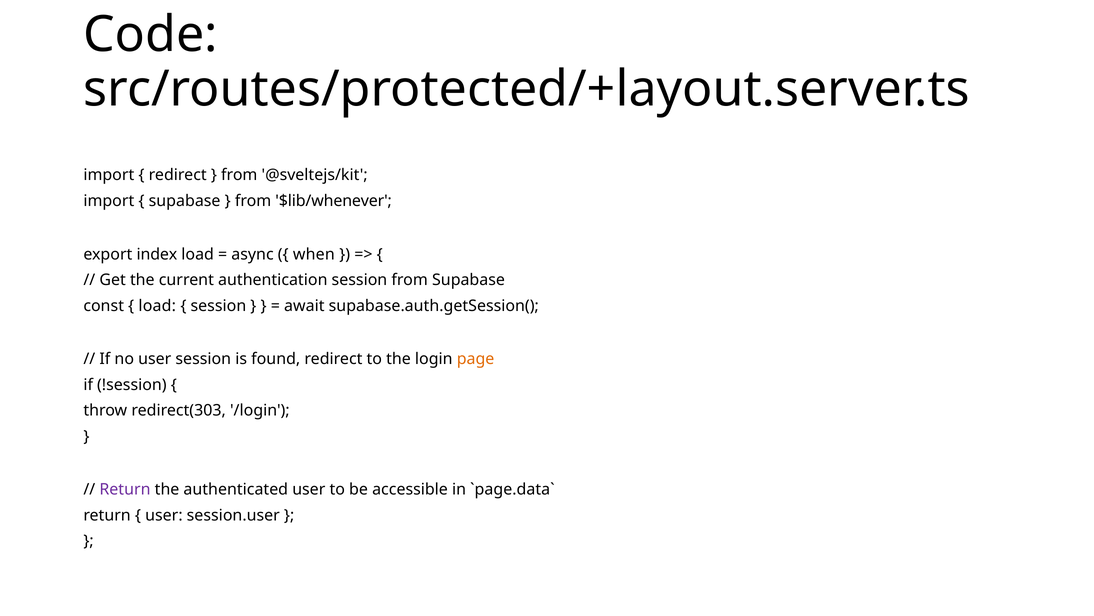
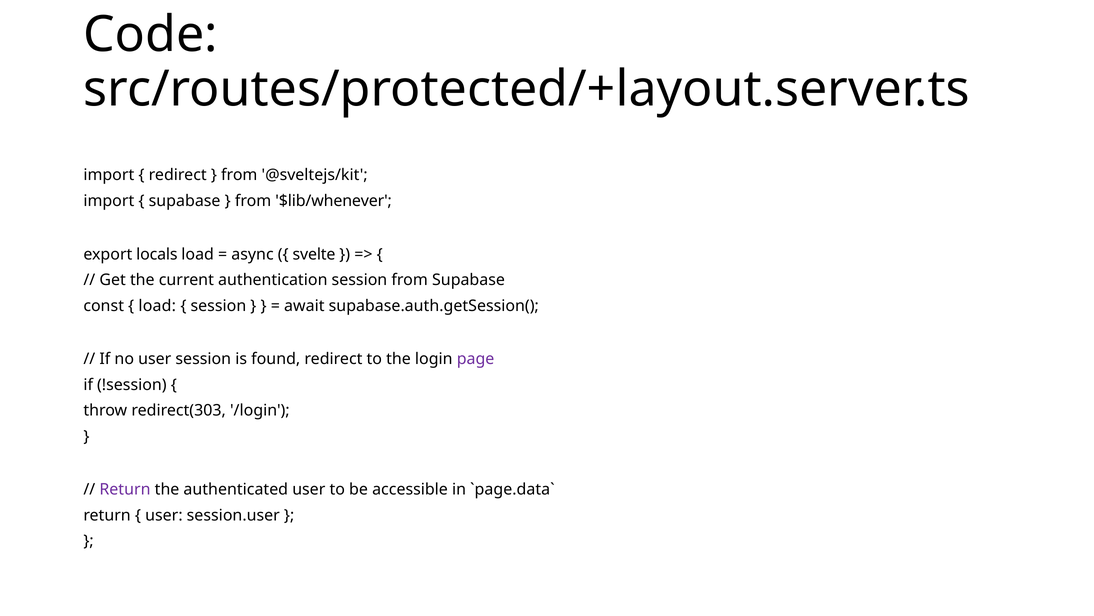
index: index -> locals (157, 254)
when: when -> svelte (314, 254)
page colour: orange -> purple (476, 359)
